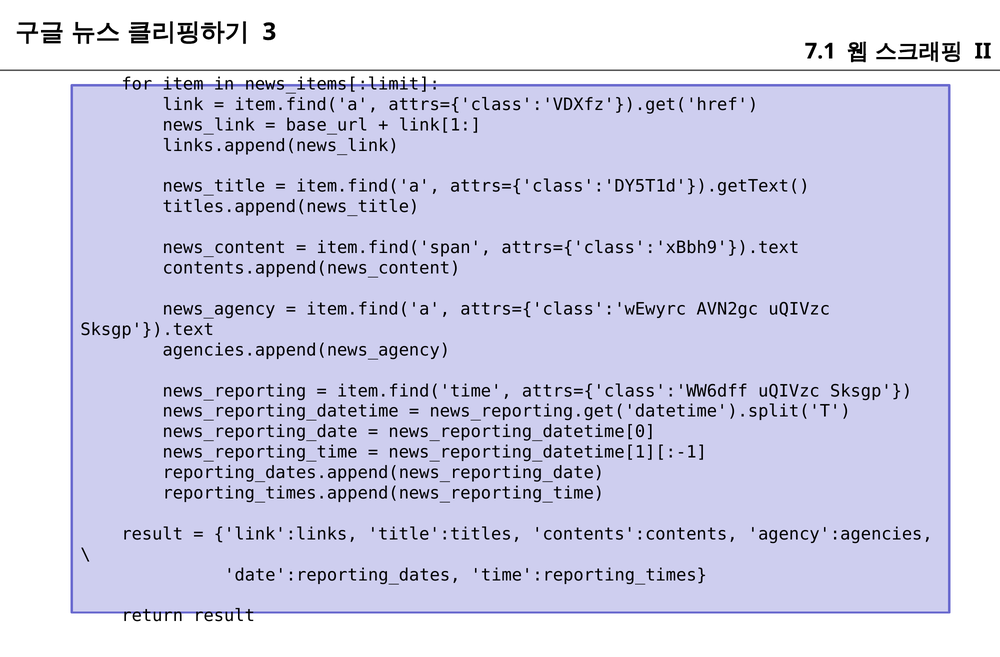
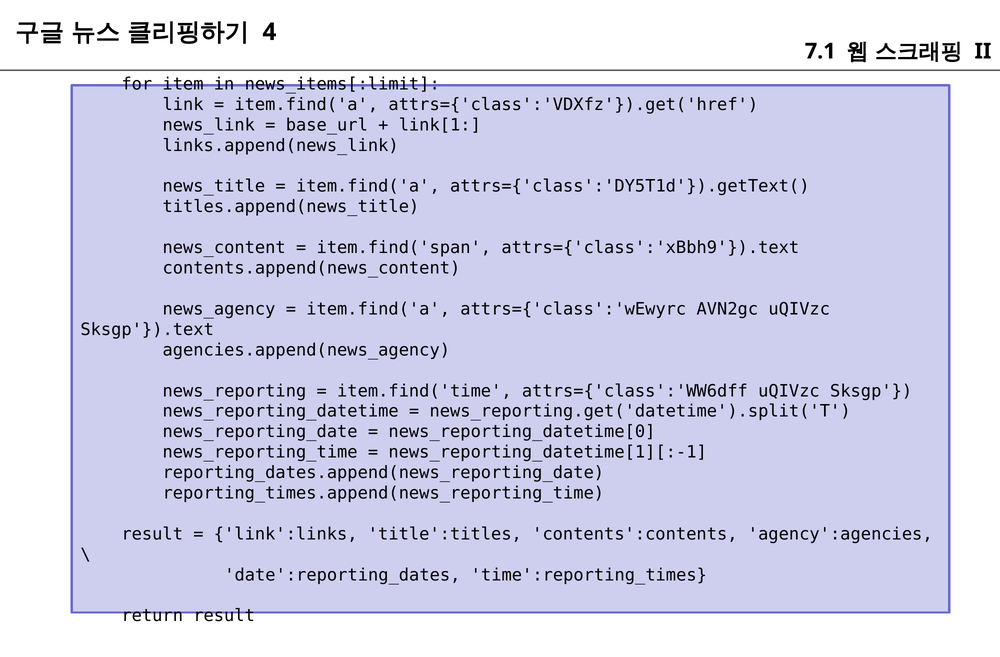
3: 3 -> 4 (269, 32)
